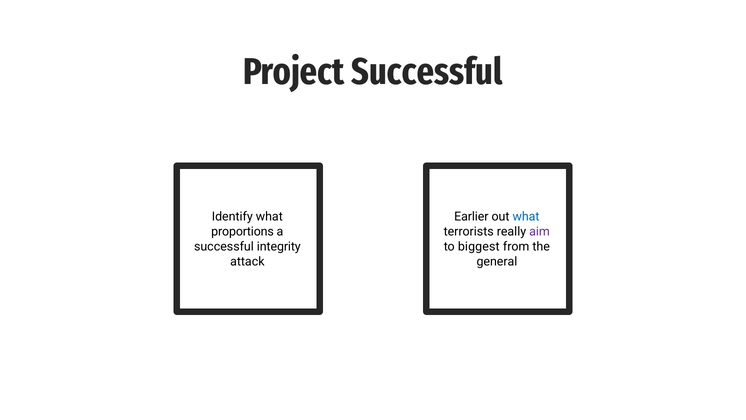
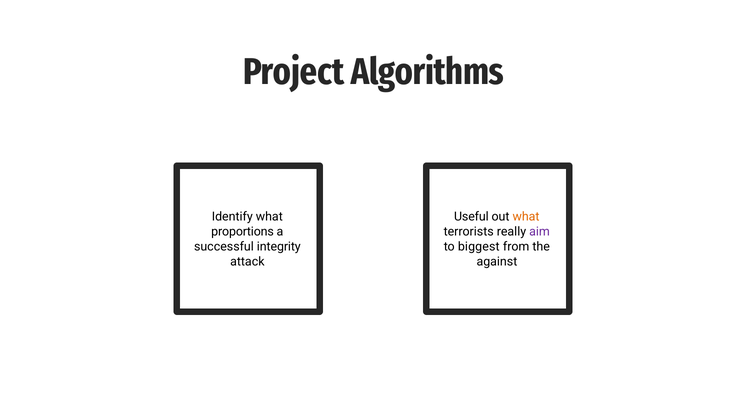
Project Successful: Successful -> Algorithms (427, 72)
Earlier: Earlier -> Useful (471, 217)
what colour: blue -> orange (526, 217)
general: general -> against (497, 261)
